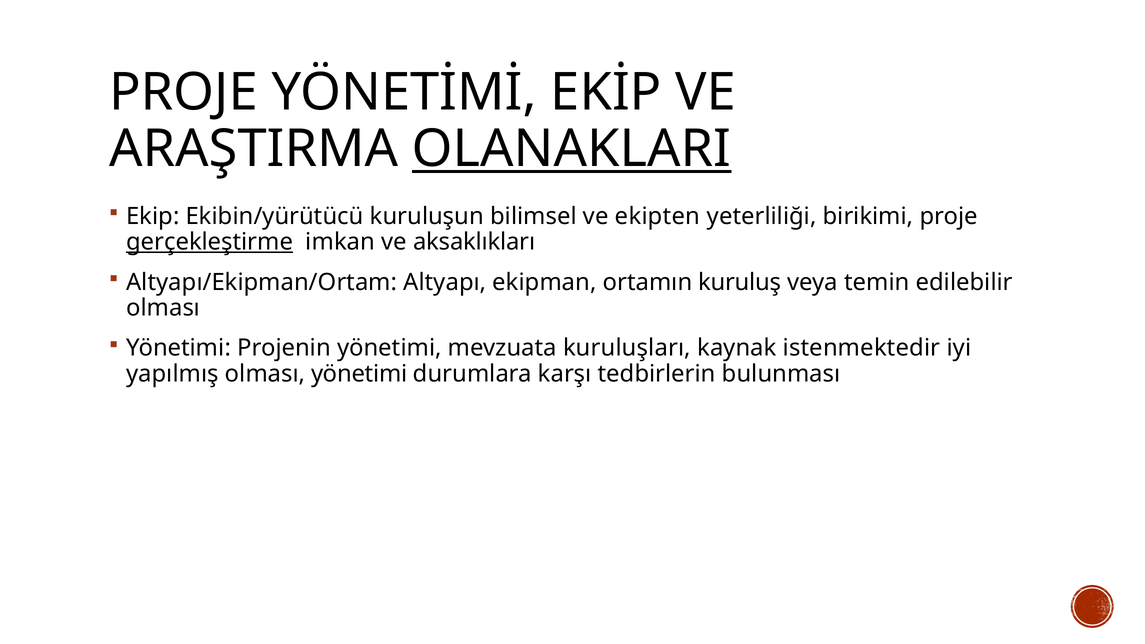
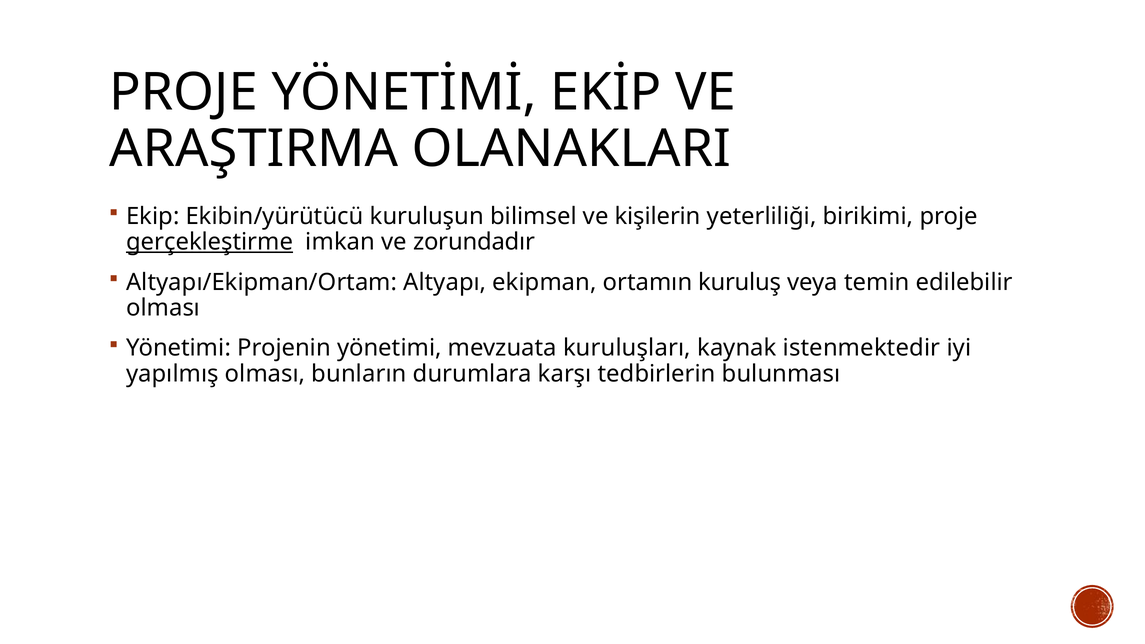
OLANAKLARI underline: present -> none (572, 149)
ekipten: ekipten -> kişilerin (658, 216)
aksaklıkları: aksaklıkları -> zorundadır (474, 242)
olması yönetimi: yönetimi -> bunların (359, 374)
